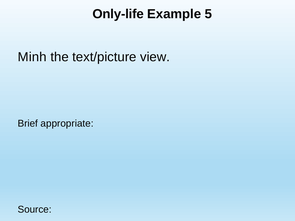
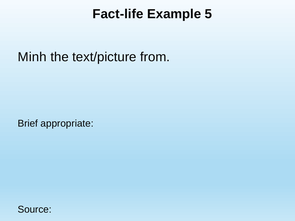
Only-life: Only-life -> Fact-life (118, 14)
view: view -> from (155, 57)
